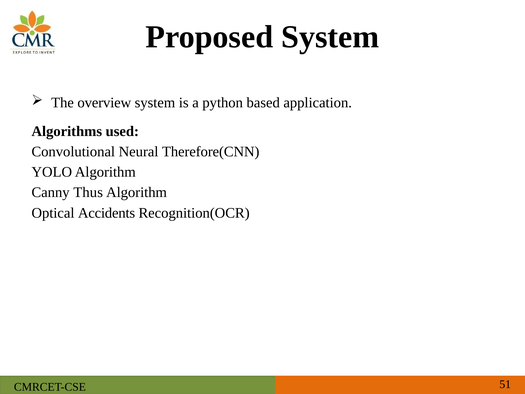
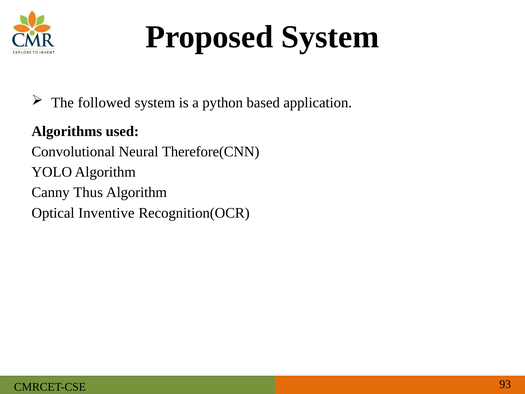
overview: overview -> followed (104, 103)
Accidents: Accidents -> Inventive (106, 213)
51: 51 -> 93 (505, 384)
